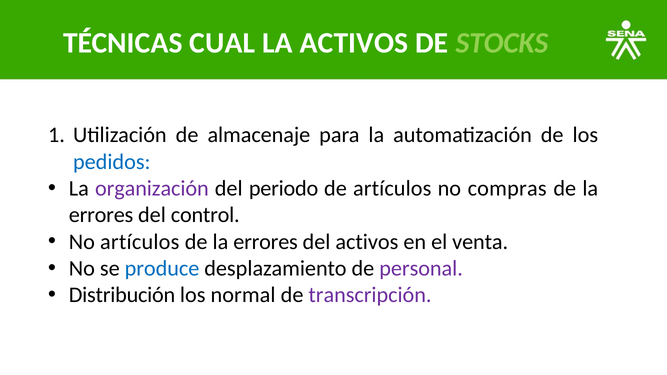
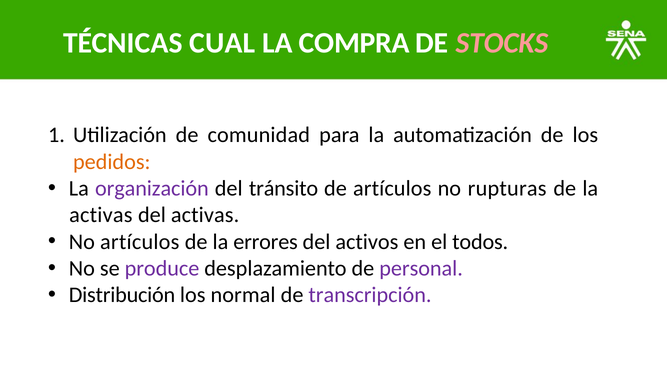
LA ACTIVOS: ACTIVOS -> COMPRA (354, 43)
STOCKS colour: light green -> pink (502, 43)
almacenaje: almacenaje -> comunidad (259, 135)
pedidos colour: blue -> orange (112, 162)
periodo: periodo -> tránsito (284, 189)
compras: compras -> rupturas (507, 189)
errores: errores -> activas (101, 215)
del control: control -> activas (205, 215)
venta: venta -> todos (480, 242)
produce colour: blue -> purple (162, 269)
